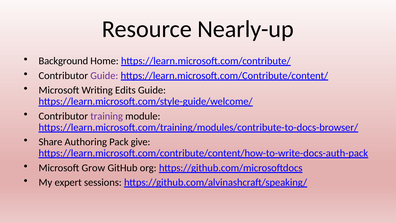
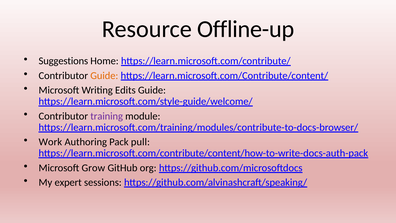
Nearly-up: Nearly-up -> Offline-up (246, 29)
Background: Background -> Suggestions (63, 61)
Guide colour: purple -> orange (104, 76)
Share: Share -> Work (50, 142)
give: give -> pull (140, 142)
